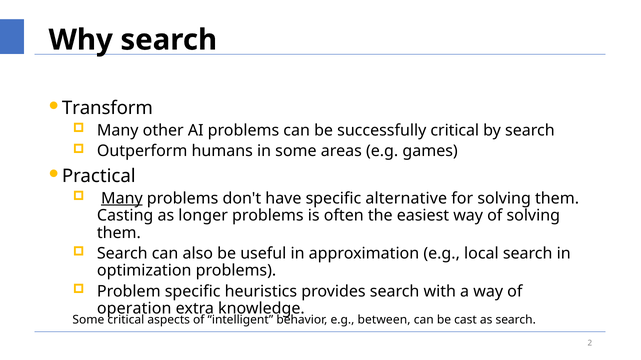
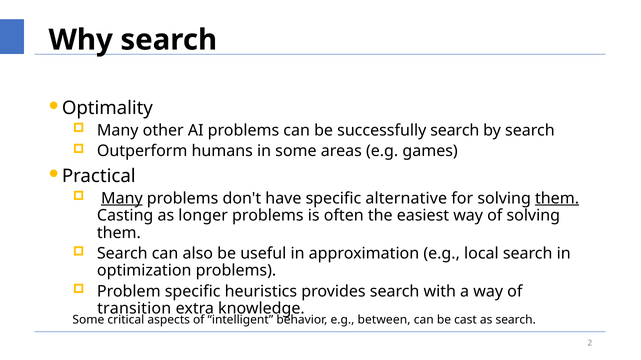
Transform: Transform -> Optimality (107, 108)
successfully critical: critical -> search (455, 130)
them underline: none -> present (557, 199)
operation: operation -> transition (134, 309)
